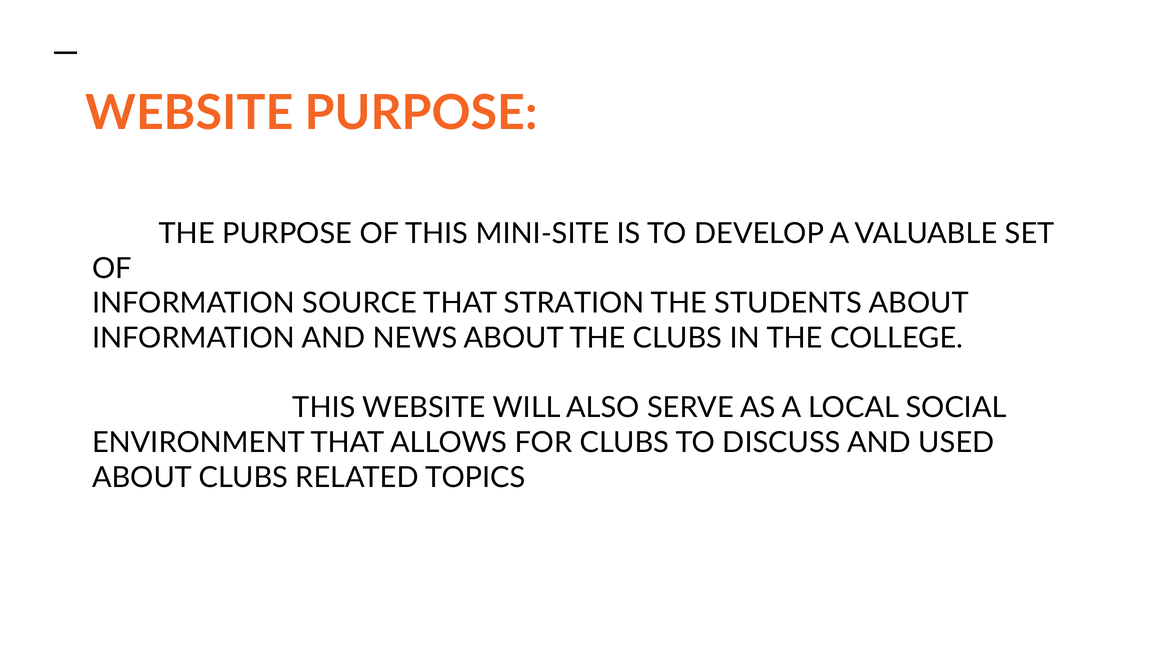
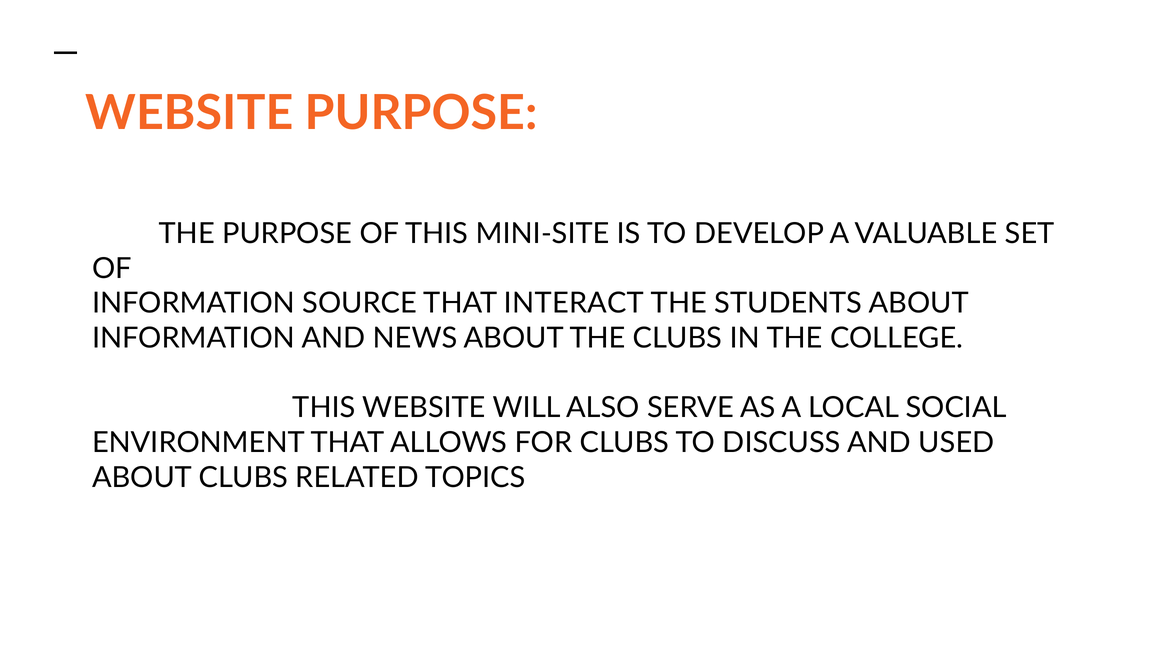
STRATION: STRATION -> INTERACT (574, 303)
